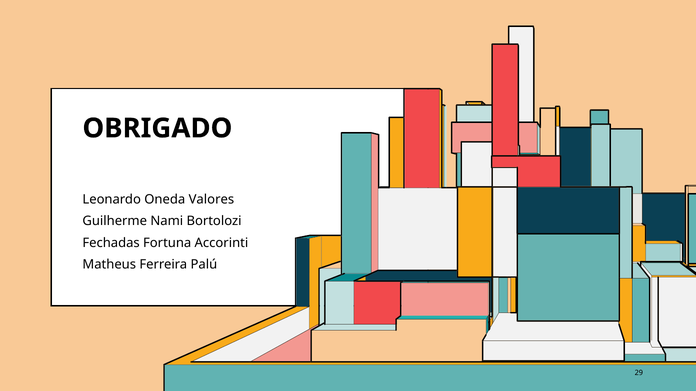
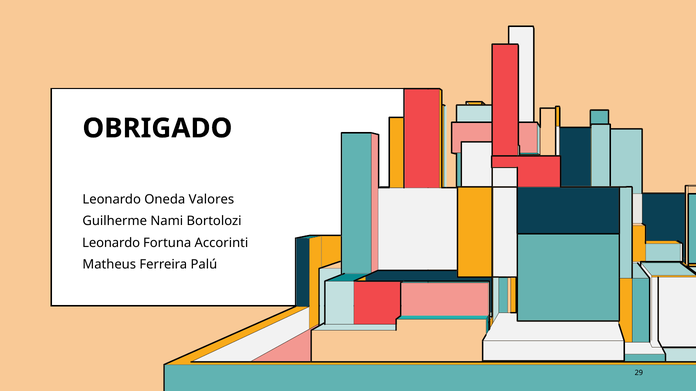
Fechadas: Fechadas -> Leonardo (111, 243)
